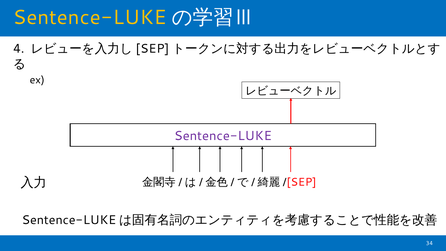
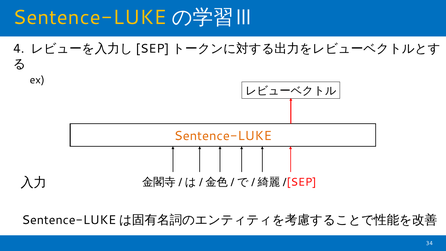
Sentence-LUKE colour: purple -> orange (223, 136)
